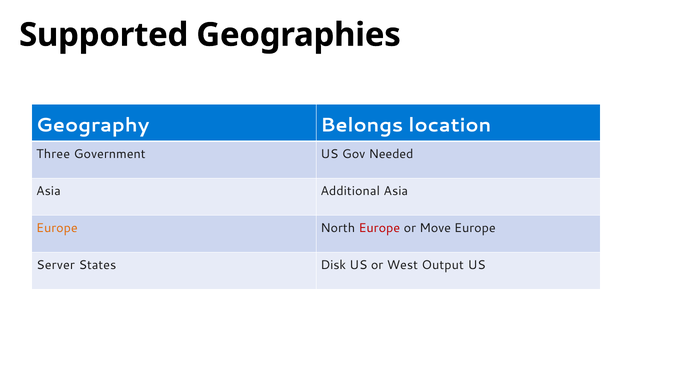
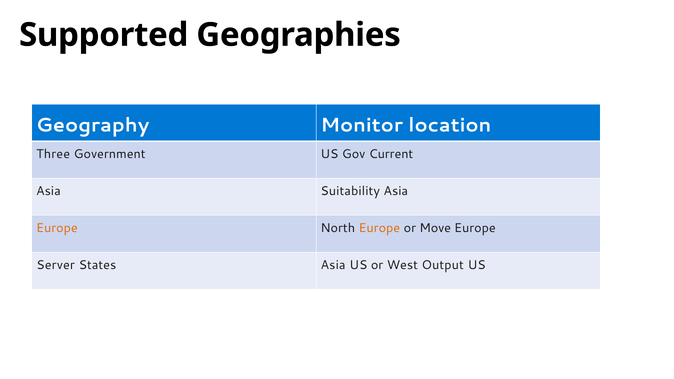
Belongs: Belongs -> Monitor (362, 125)
Needed: Needed -> Current (391, 154)
Additional: Additional -> Suitability (350, 191)
Europe colour: red -> orange (379, 228)
States Disk: Disk -> Asia (333, 265)
